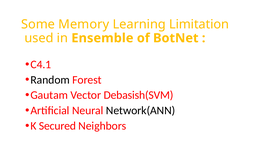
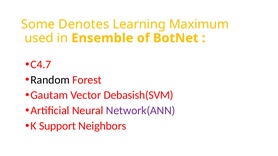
Memory: Memory -> Denotes (84, 24)
Limitation: Limitation -> Maximum (199, 24)
C4.1: C4.1 -> C4.7 (41, 65)
Network(ANN colour: black -> purple (141, 111)
Secured: Secured -> Support (57, 126)
